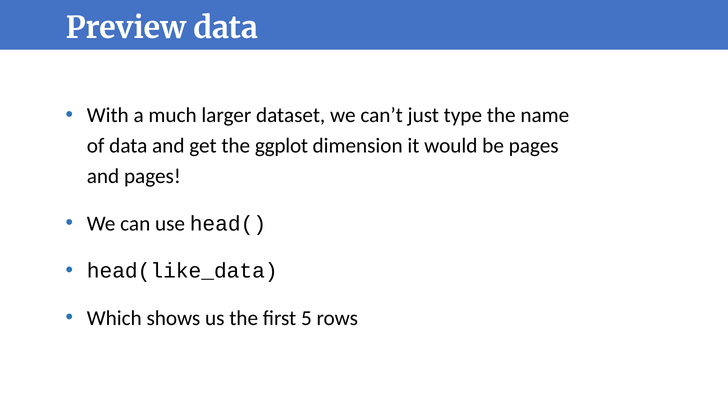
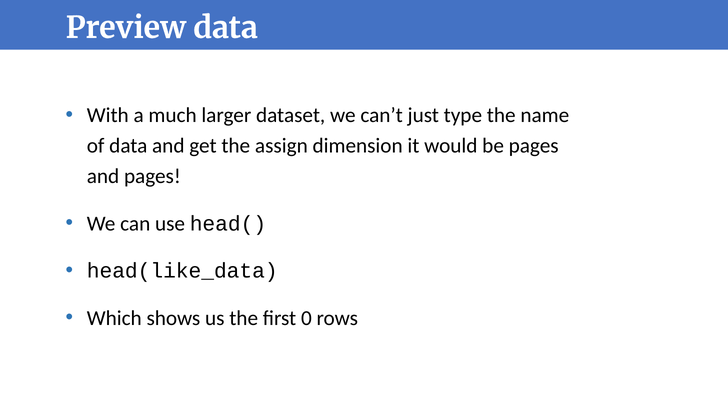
ggplot: ggplot -> assign (281, 146)
5: 5 -> 0 (306, 318)
